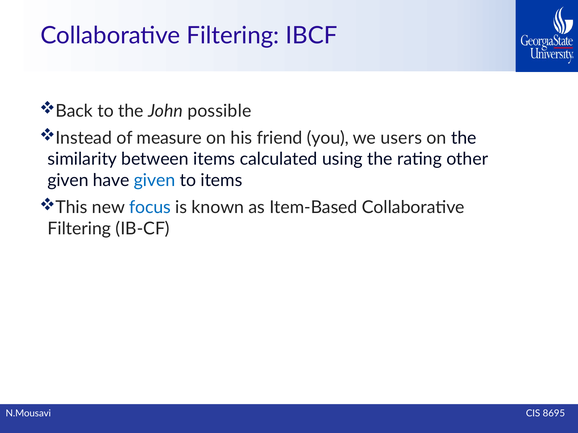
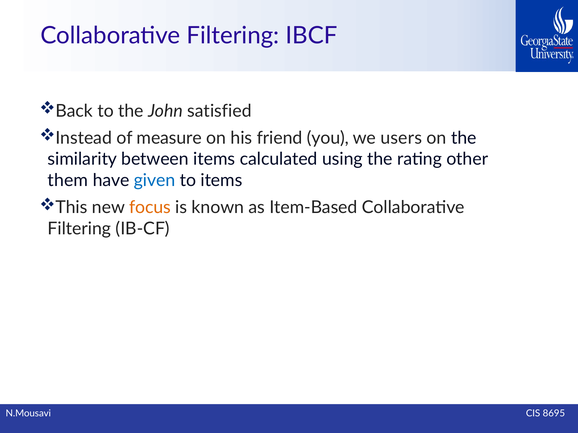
possible: possible -> satisfied (219, 111)
given: given -> them (68, 181)
focus colour: blue -> orange (150, 208)
